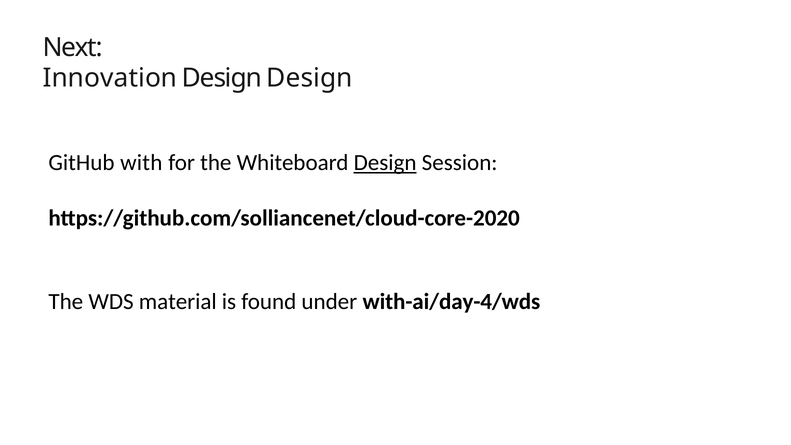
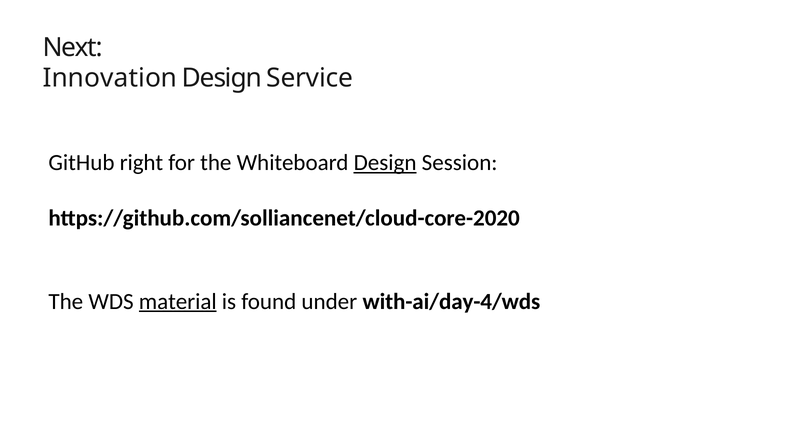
Design Design: Design -> Service (310, 78)
with: with -> right (141, 163)
material underline: none -> present (178, 301)
